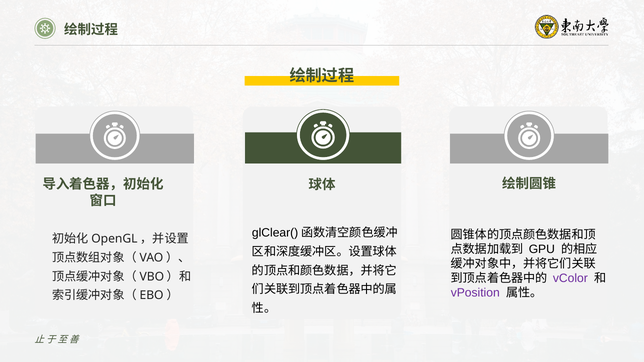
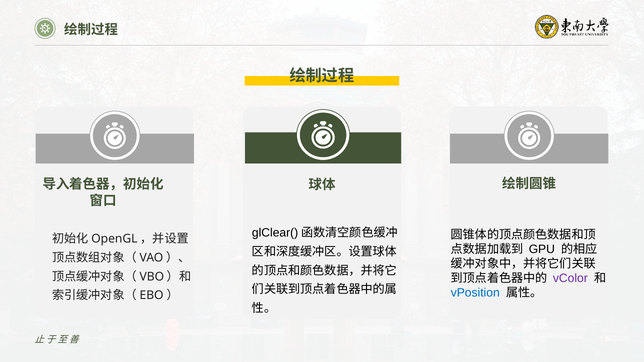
vPosition colour: purple -> blue (475, 293)
